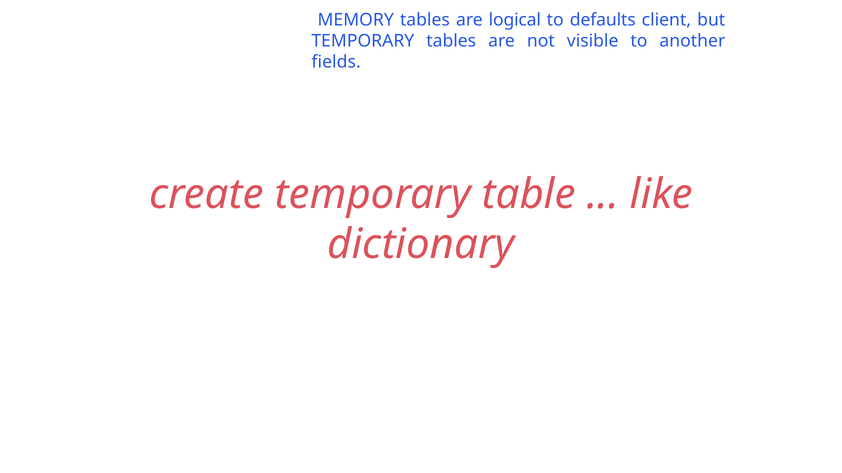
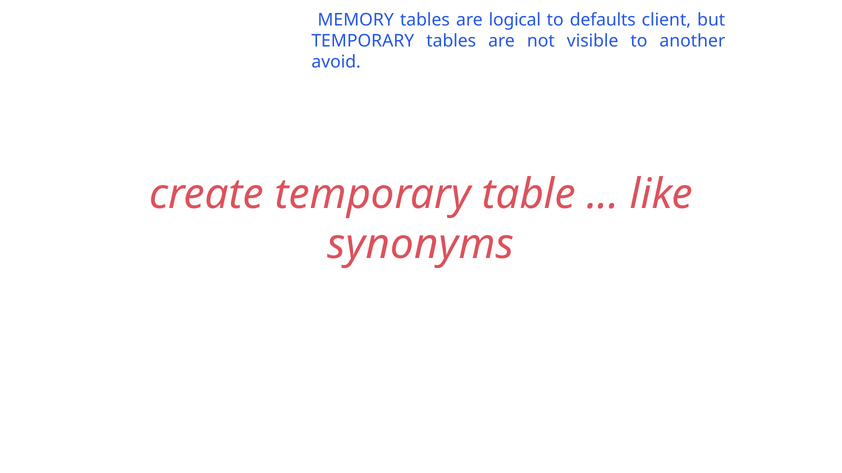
fields: fields -> avoid (336, 62)
dictionary: dictionary -> synonyms (421, 245)
